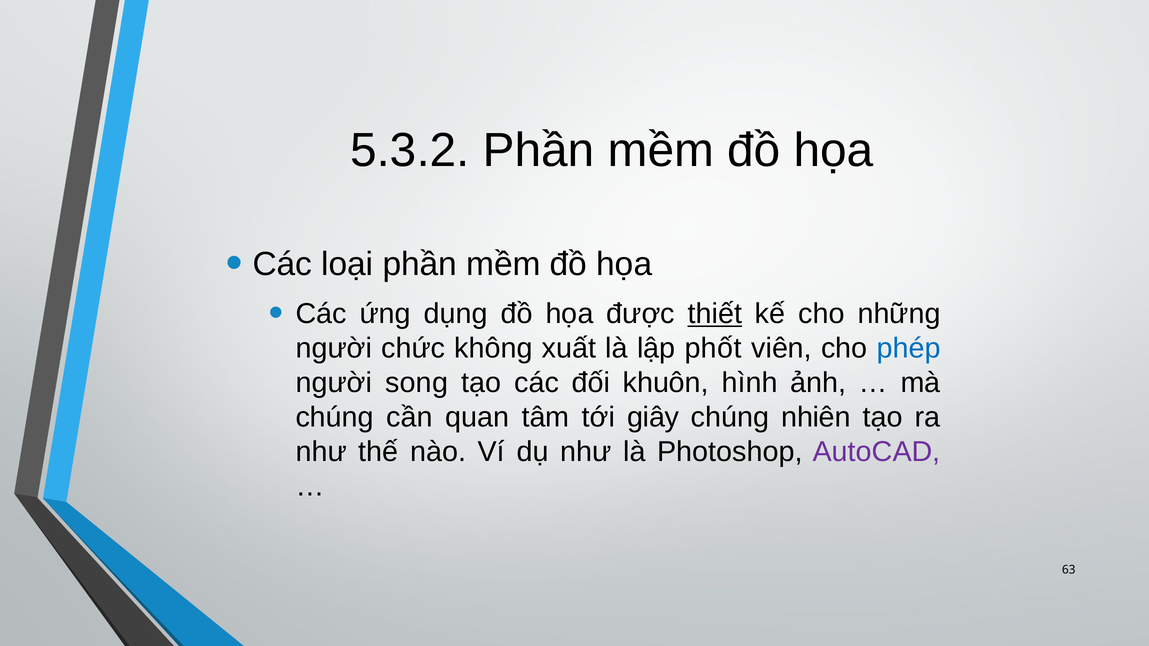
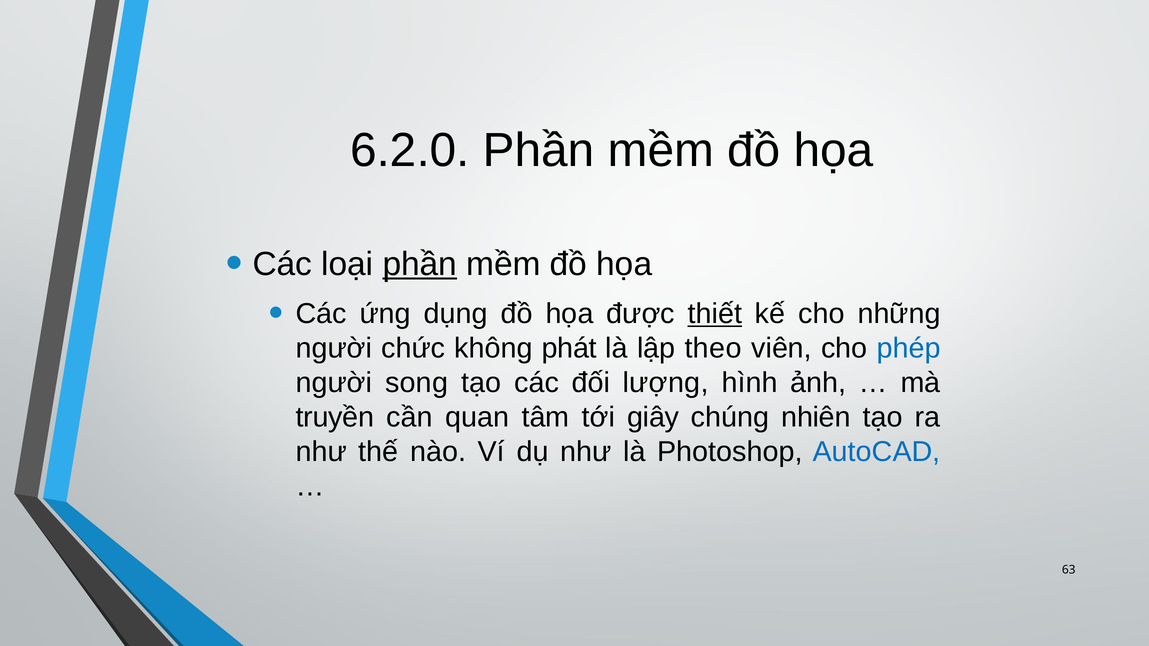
5.3.2: 5.3.2 -> 6.2.0 (410, 151)
phần underline: none -> present (420, 264)
xuất: xuất -> phát (569, 349)
phốt: phốt -> theo (713, 349)
khuôn: khuôn -> lượng (666, 383)
chúng: chúng -> truyền (335, 418)
AutoCAD colour: purple -> blue (877, 452)
